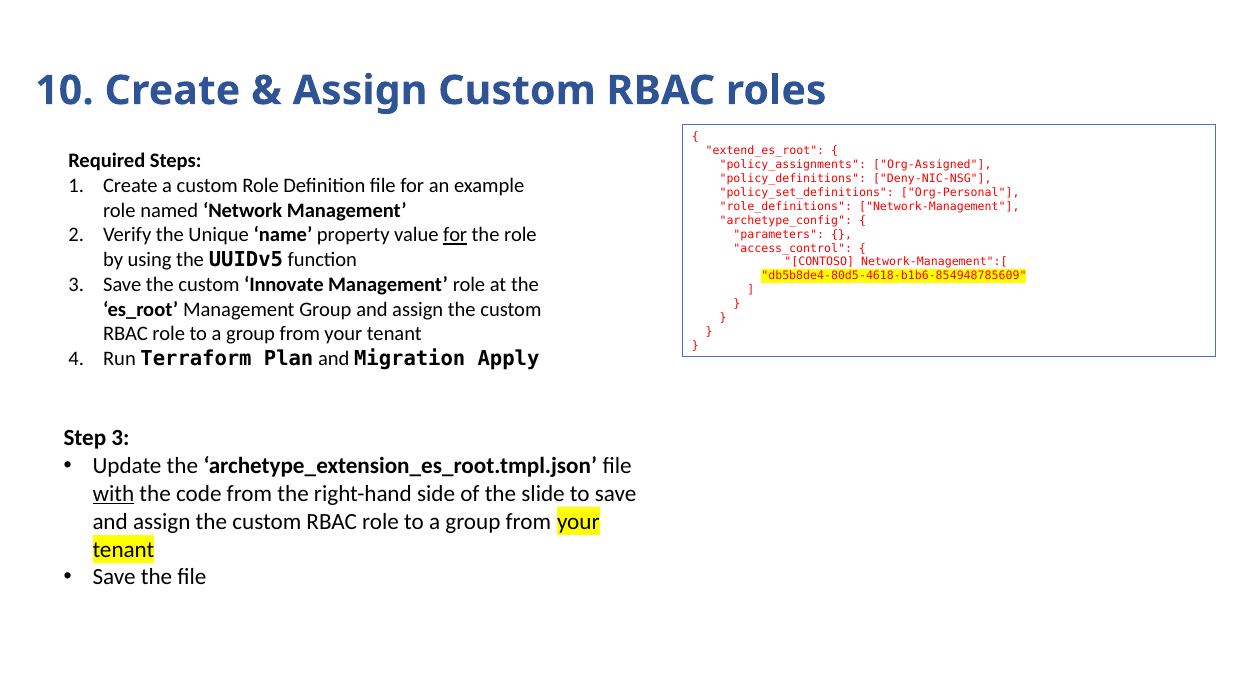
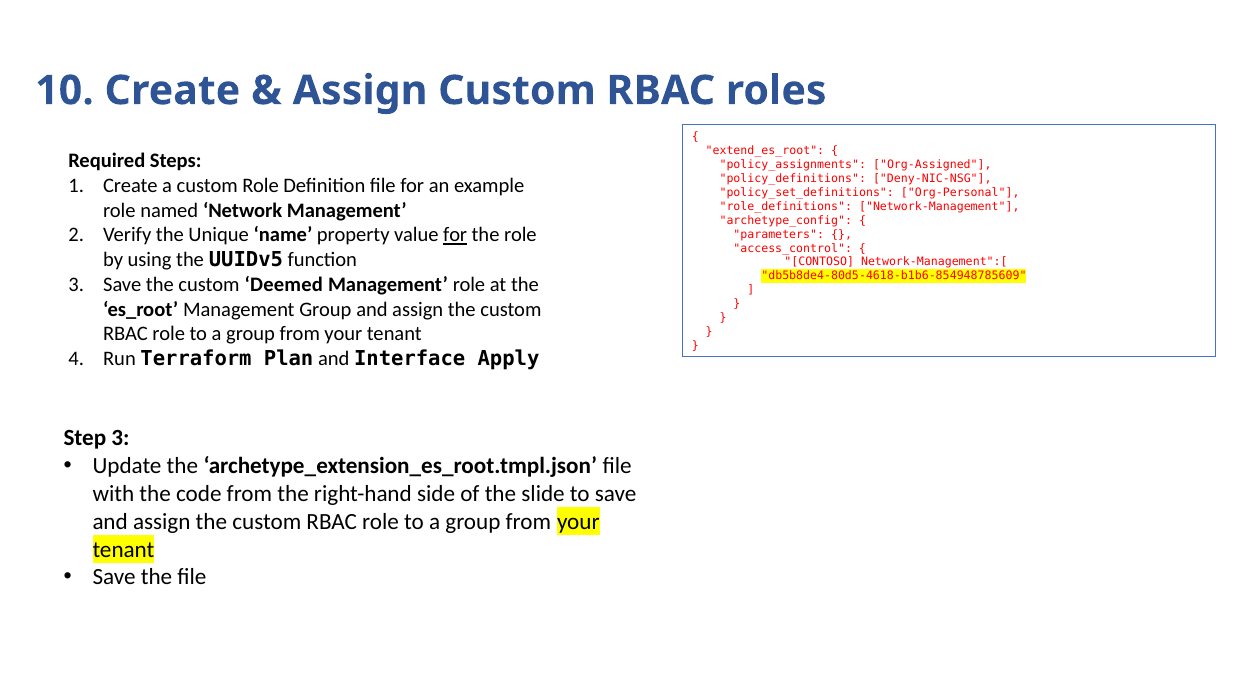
Innovate: Innovate -> Deemed (284, 284)
Migration: Migration -> Interface (410, 359)
with underline: present -> none (113, 494)
